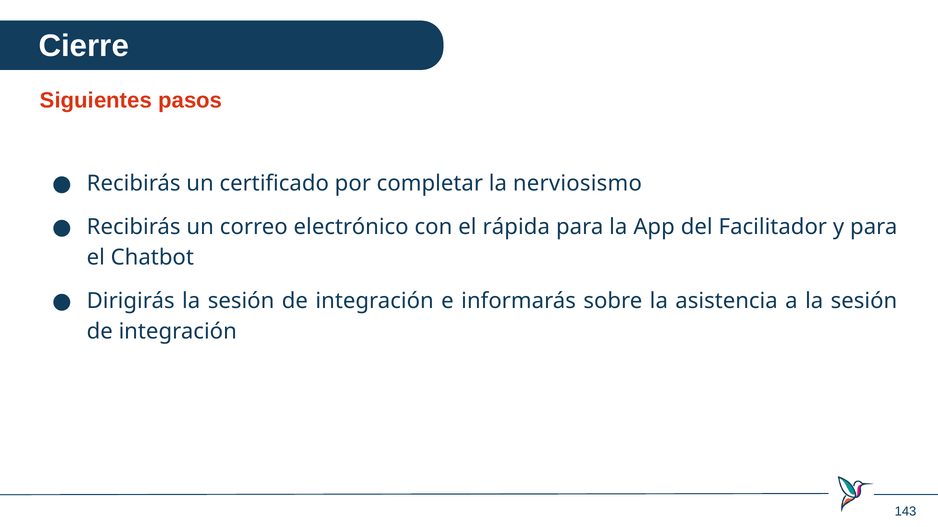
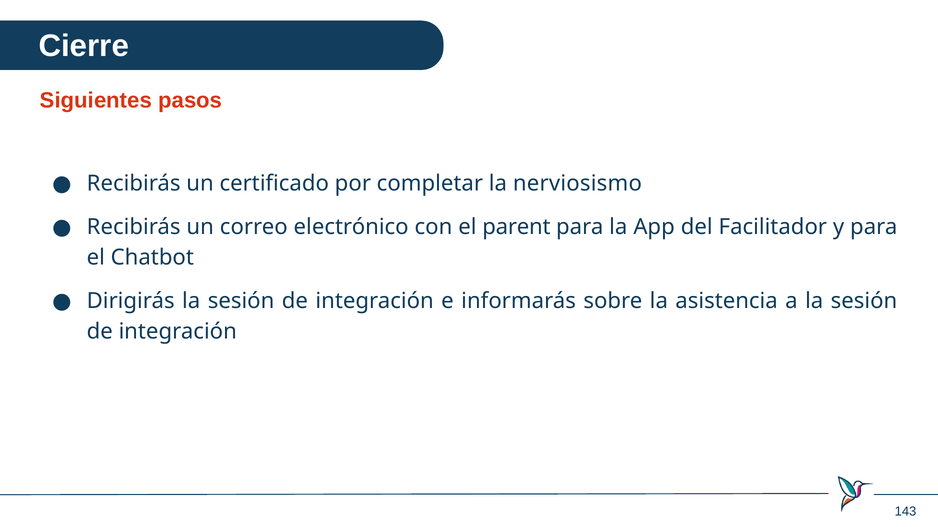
rápida: rápida -> parent (516, 227)
